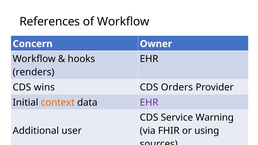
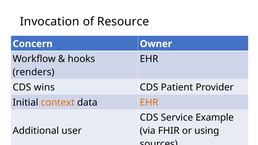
References: References -> Invocation (50, 22)
of Workflow: Workflow -> Resource (123, 22)
Orders: Orders -> Patient (177, 87)
EHR colour: purple -> orange (149, 103)
Warning: Warning -> Example (215, 118)
